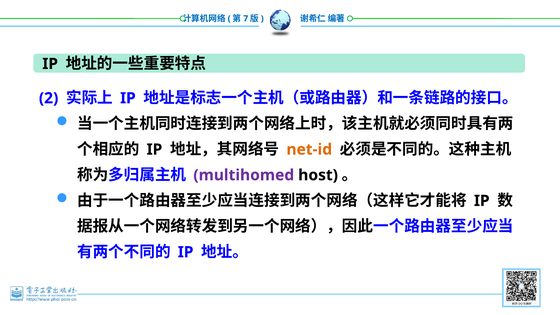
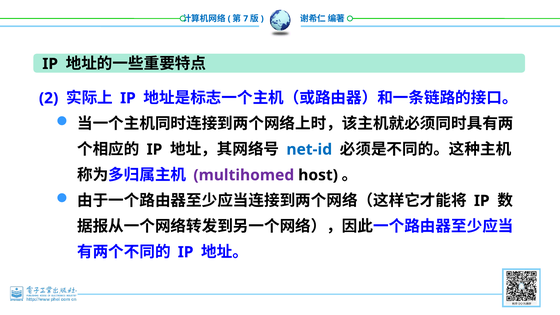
net-id colour: orange -> blue (309, 149)
